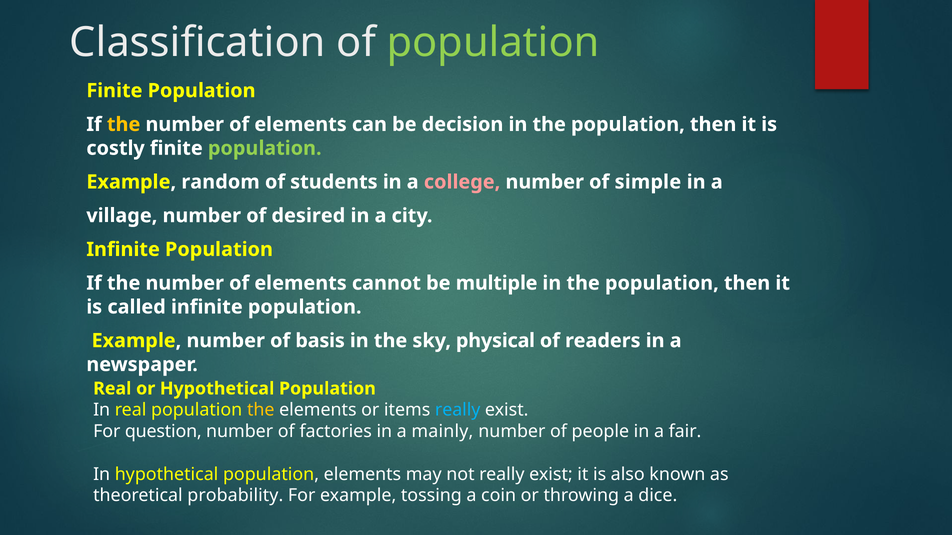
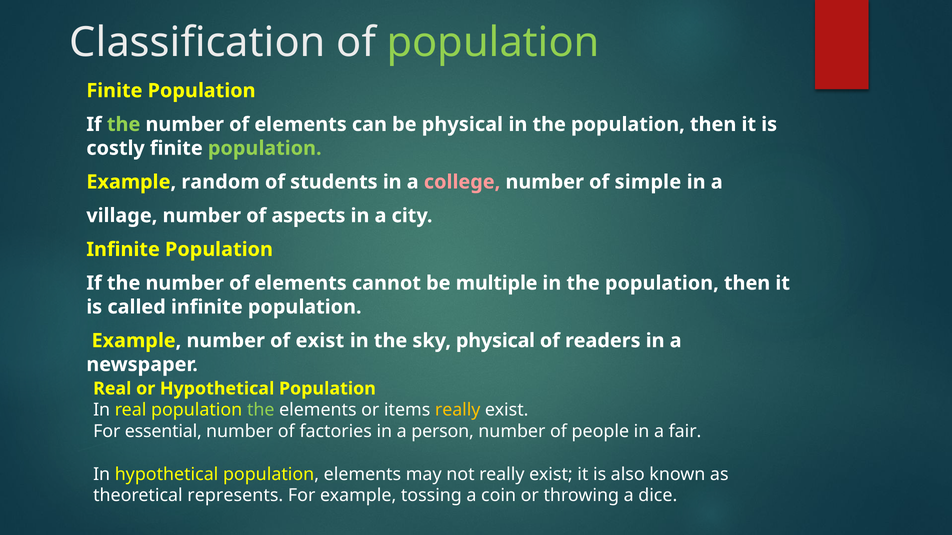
the colour: yellow -> light green (124, 125)
be decision: decision -> physical (462, 125)
desired: desired -> aspects (308, 216)
of basis: basis -> exist (320, 341)
the colour: yellow -> light green (261, 410)
really colour: light blue -> yellow (458, 410)
question: question -> essential (163, 432)
mainly: mainly -> person (443, 432)
probability: probability -> represents (235, 496)
